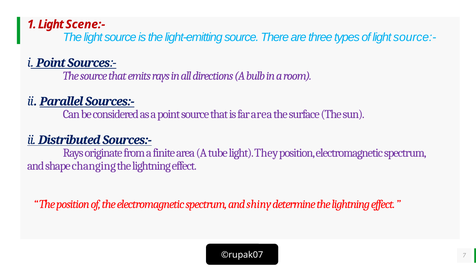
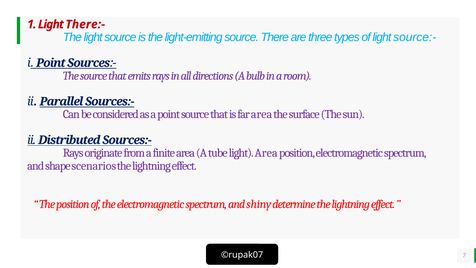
Scene:-: Scene:- -> There:- (85, 24)
light They: They -> Area (266, 153)
changing: changing -> scenarios (94, 166)
